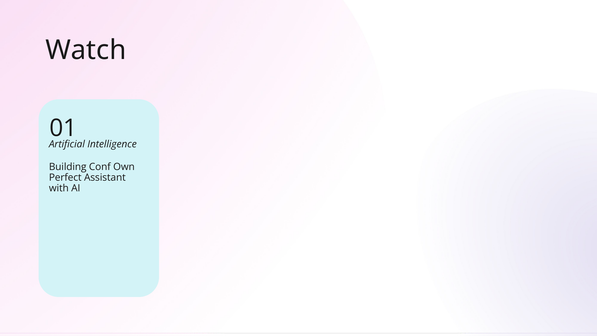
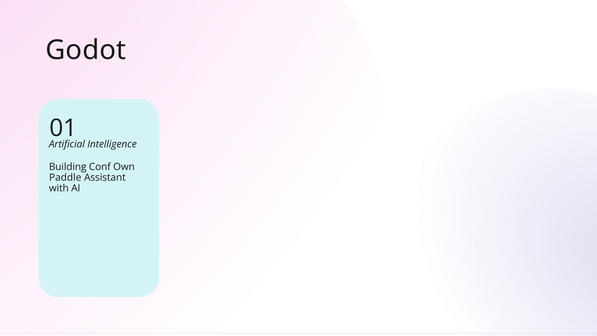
Watch: Watch -> Godot (86, 50)
Perfect: Perfect -> Paddle (65, 177)
